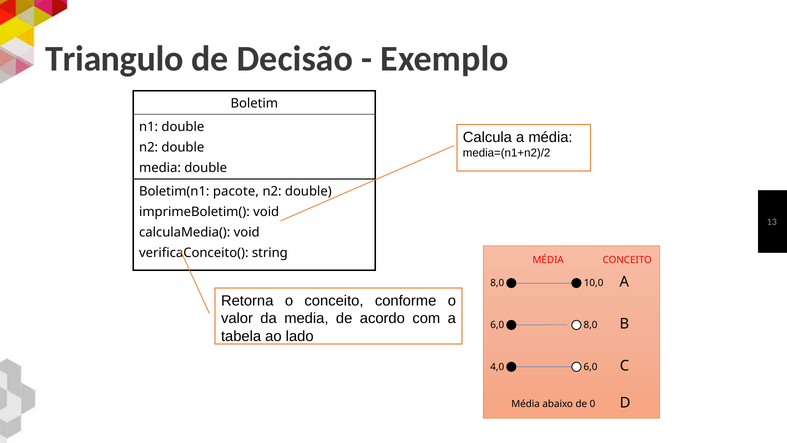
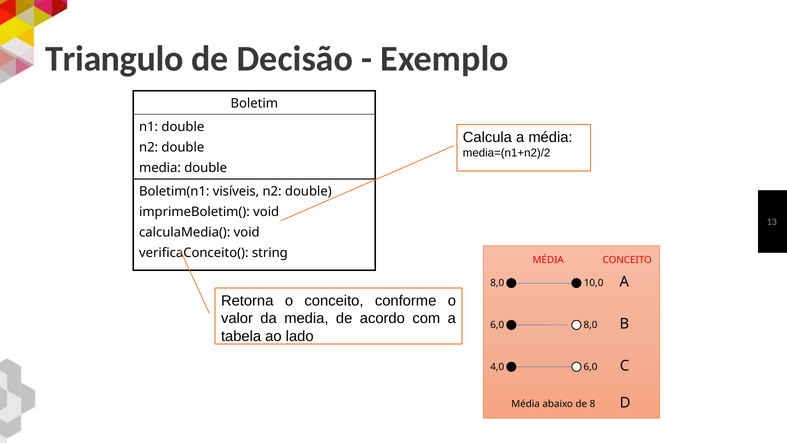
pacote: pacote -> visíveis (236, 191)
0: 0 -> 8 (592, 404)
